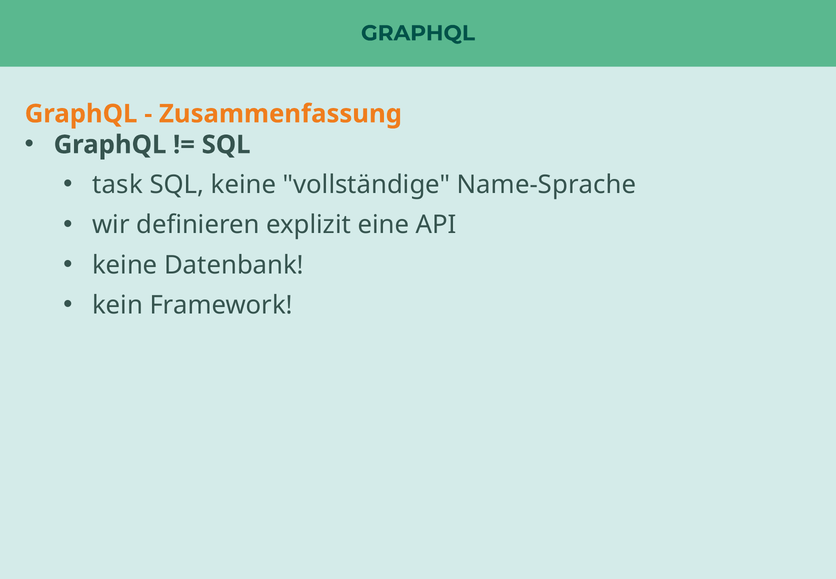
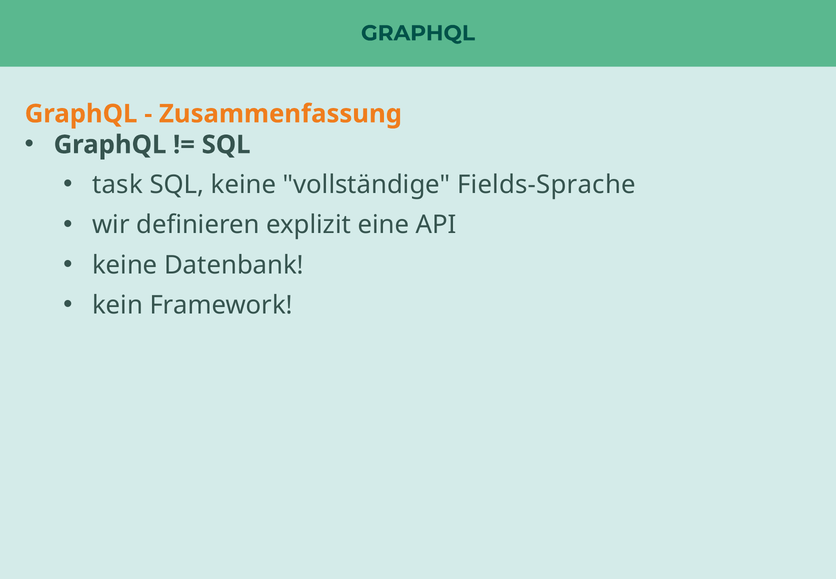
Name-Sprache: Name-Sprache -> Fields-Sprache (546, 185)
